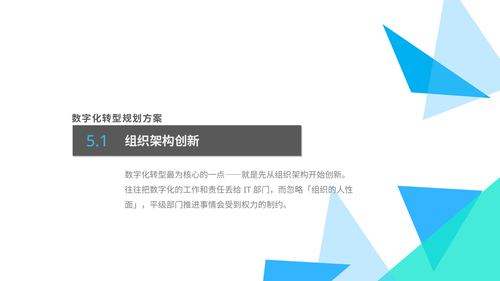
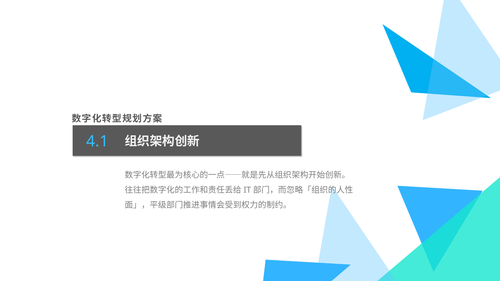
5.1: 5.1 -> 4.1 (97, 142)
